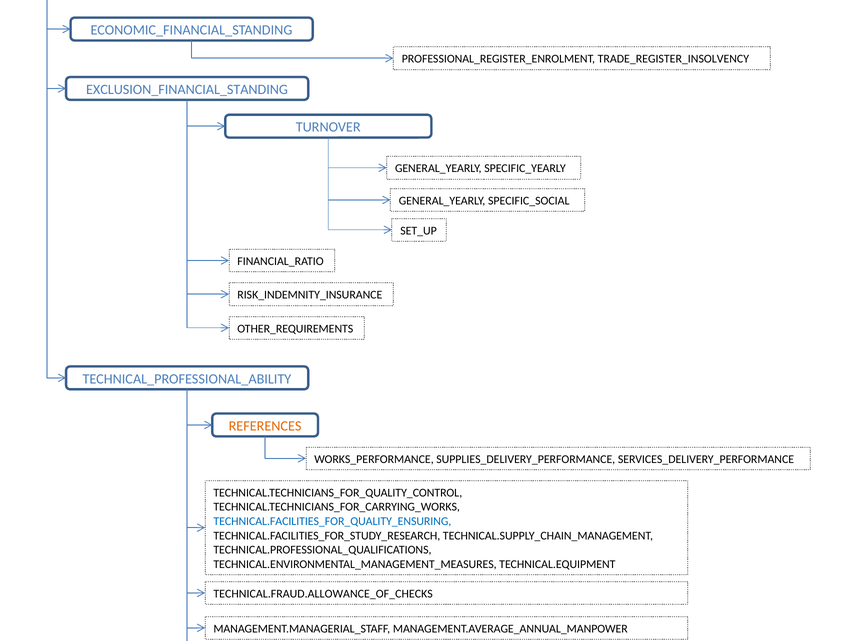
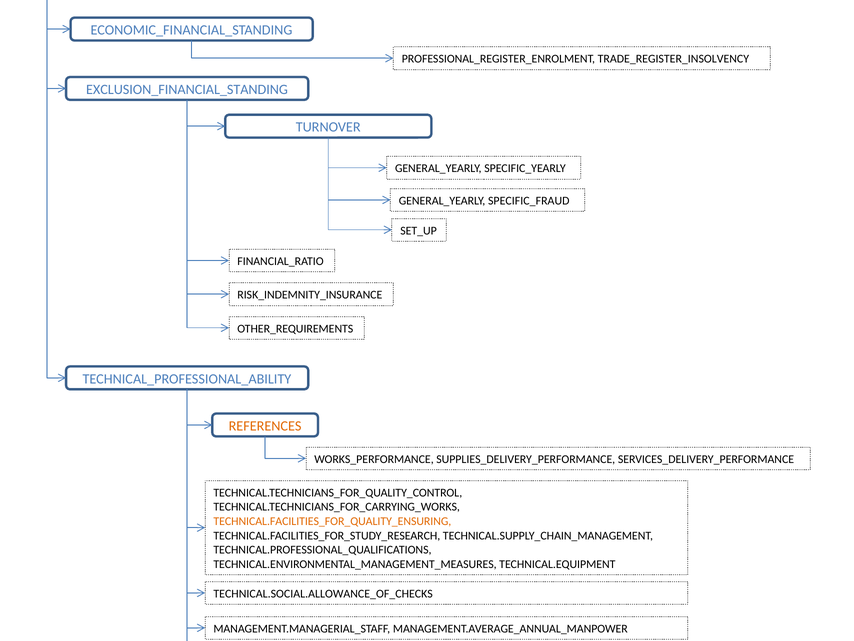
SPECIFIC_SOCIAL: SPECIFIC_SOCIAL -> SPECIFIC_FRAUD (529, 201)
TECHNICAL.FACILITIES_FOR_QUALITY_ENSURING colour: blue -> orange (332, 521)
TECHNICAL.FRAUD.ALLOWANCE_OF_CHECKS: TECHNICAL.FRAUD.ALLOWANCE_OF_CHECKS -> TECHNICAL.SOCIAL.ALLOWANCE_OF_CHECKS (323, 593)
